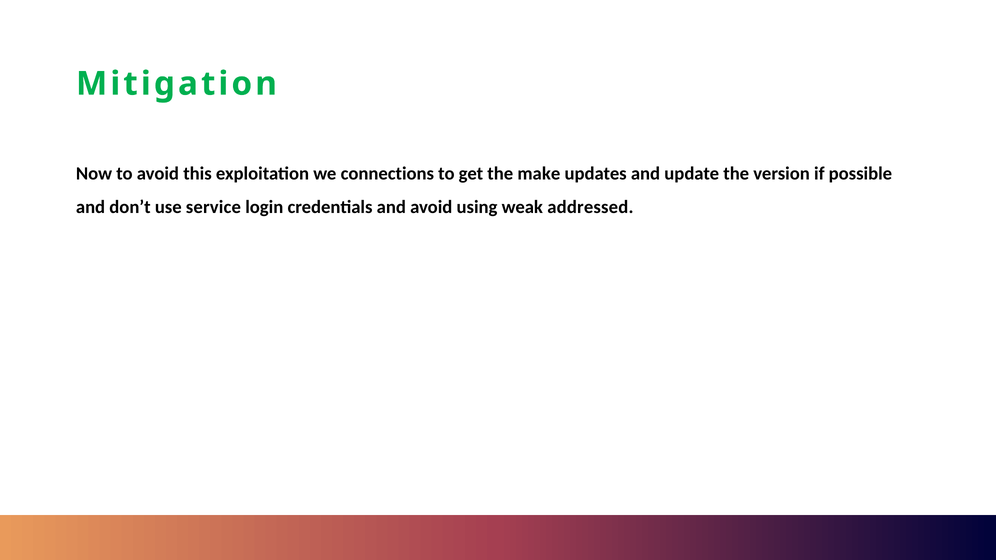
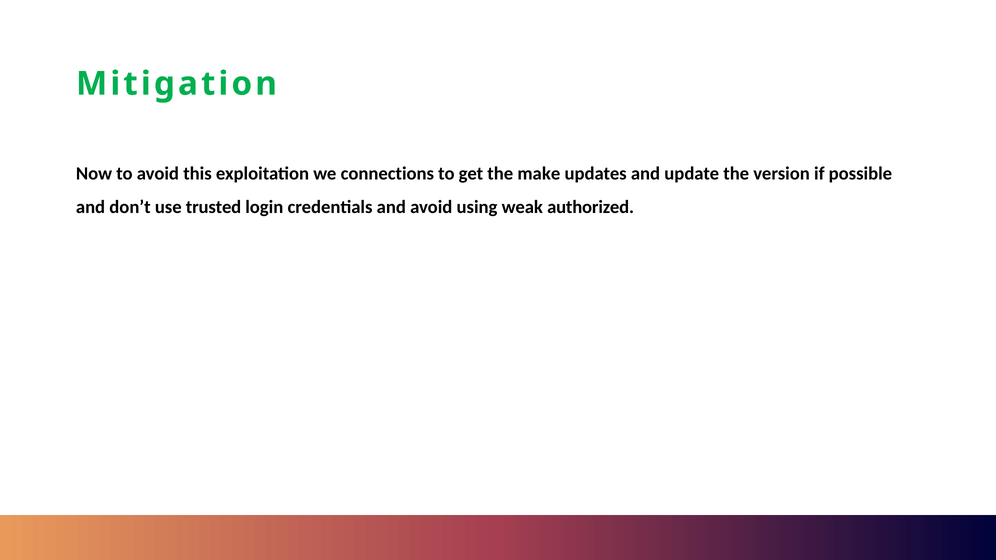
service: service -> trusted (214, 207)
addressed: addressed -> authorized (591, 207)
